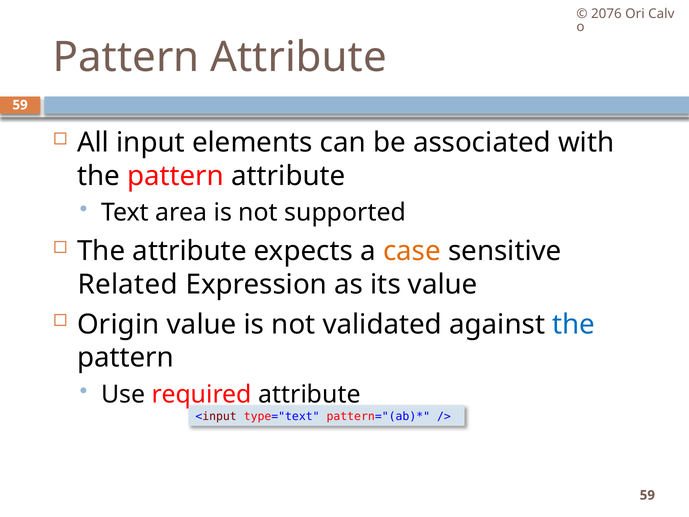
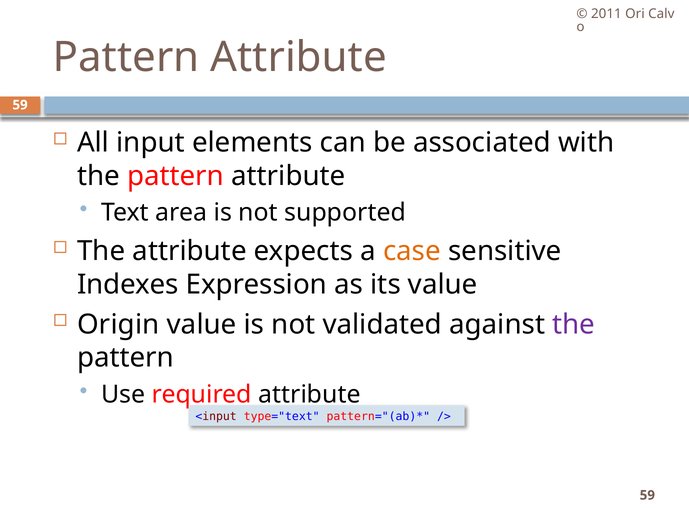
2076: 2076 -> 2011 (606, 14)
Related: Related -> Indexes (128, 284)
the colour: blue -> purple (574, 324)
